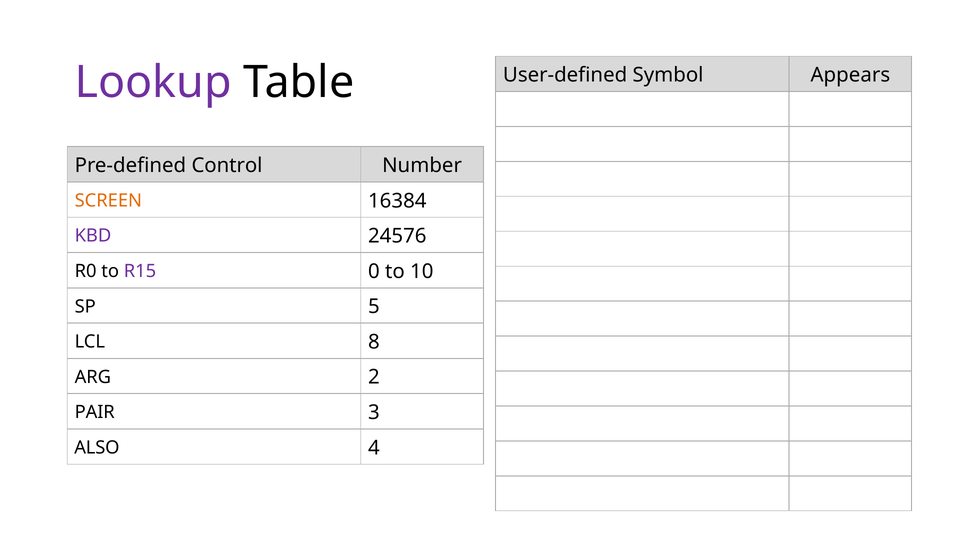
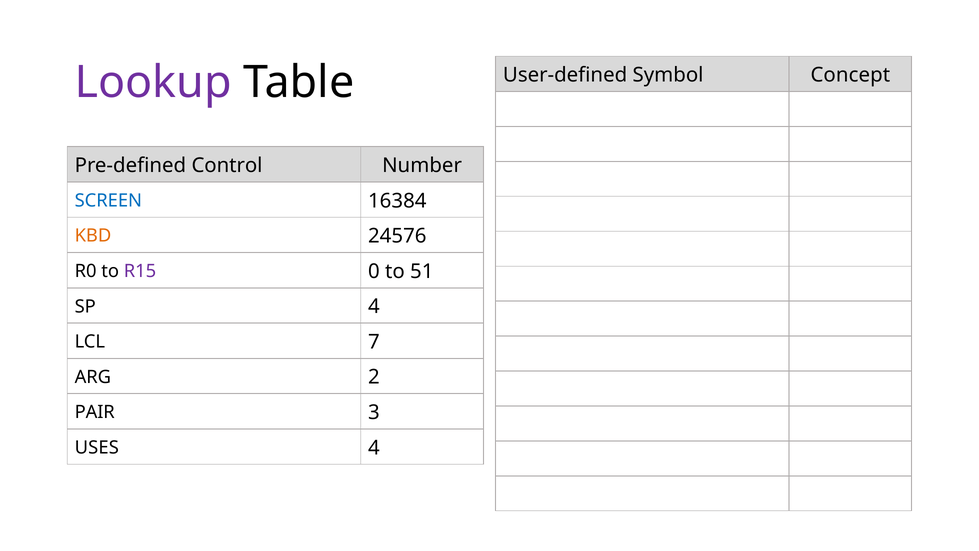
Appears: Appears -> Concept (850, 75)
SCREEN colour: orange -> blue (108, 201)
KBD colour: purple -> orange (93, 236)
10: 10 -> 51 (422, 271)
SP 5: 5 -> 4 (374, 307)
8: 8 -> 7 (374, 342)
ALSO: ALSO -> USES (97, 447)
